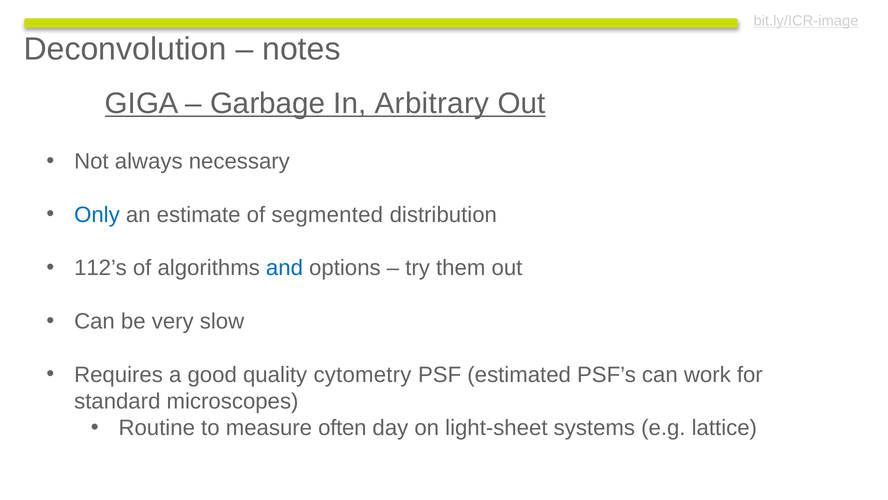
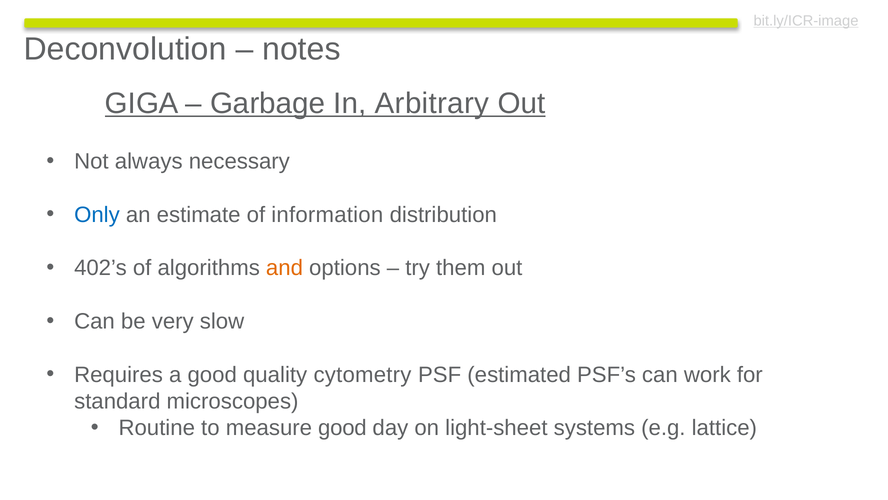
segmented: segmented -> information (327, 215)
112’s: 112’s -> 402’s (100, 268)
and colour: blue -> orange (284, 268)
measure often: often -> good (342, 428)
